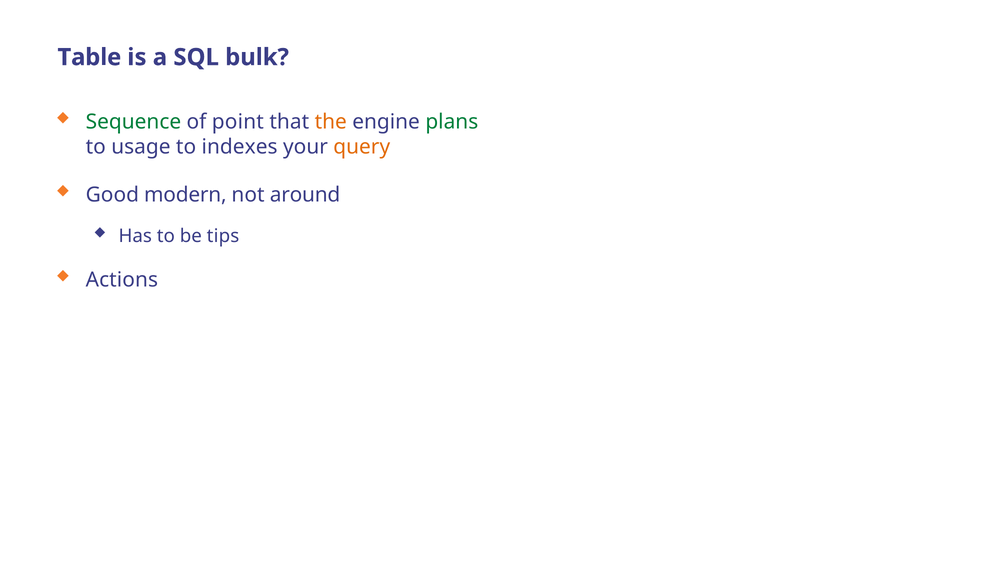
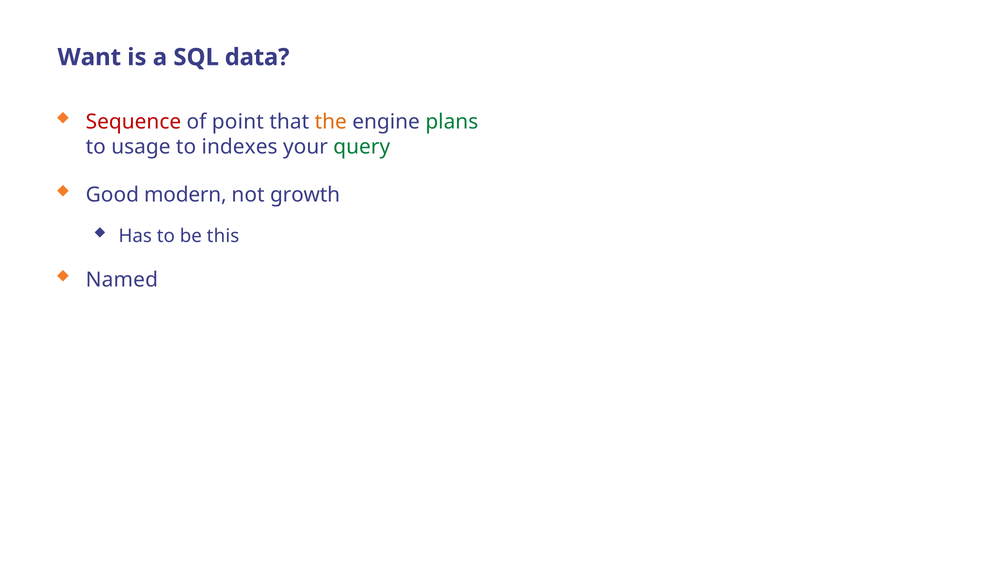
Table: Table -> Want (89, 57)
bulk: bulk -> data (257, 57)
Sequence colour: green -> red (133, 122)
query colour: orange -> green (362, 147)
around: around -> growth (305, 195)
tips: tips -> this (223, 236)
Actions: Actions -> Named (122, 280)
